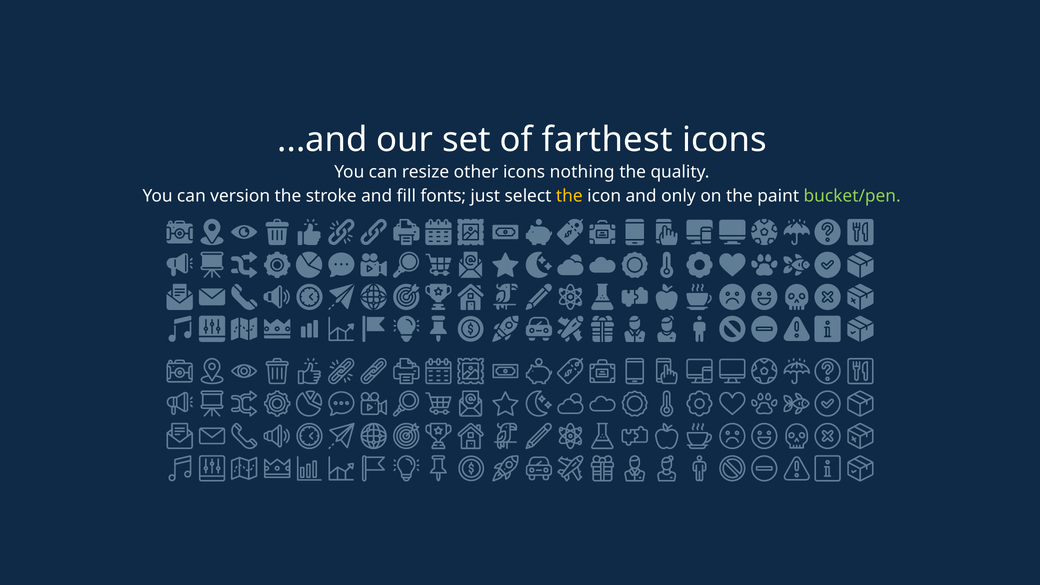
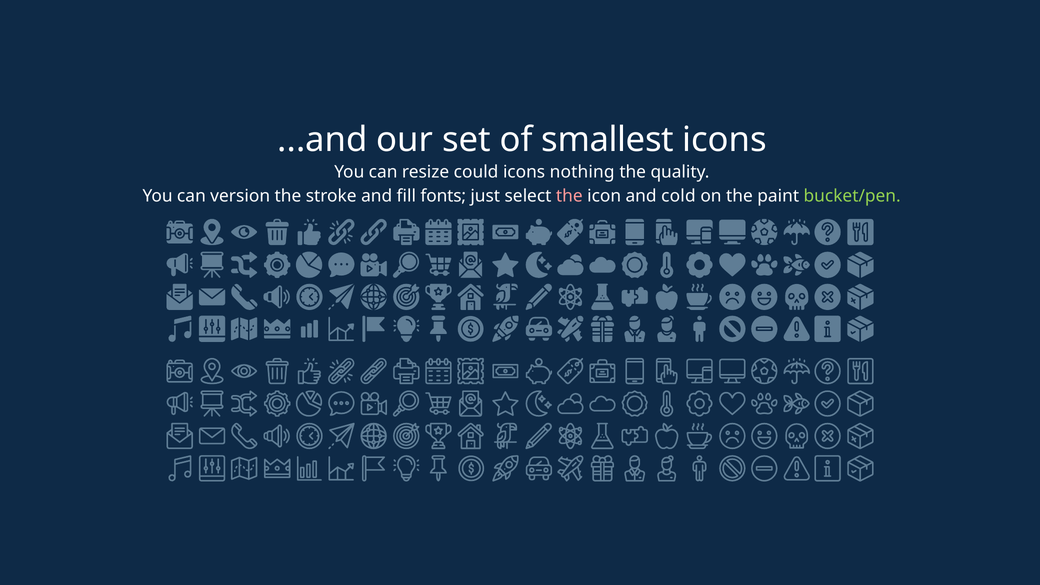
farthest: farthest -> smallest (608, 140)
other: other -> could (476, 172)
the colour: yellow -> pink (569, 196)
only: only -> cold (678, 196)
